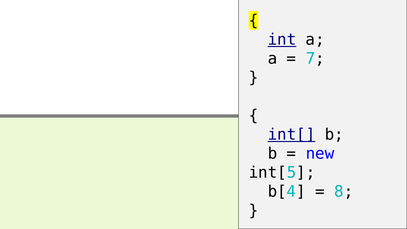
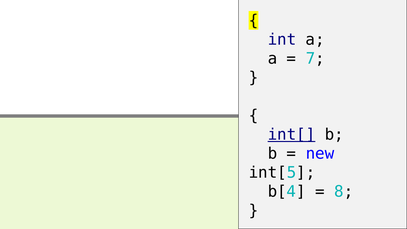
int underline: present -> none (282, 40)
